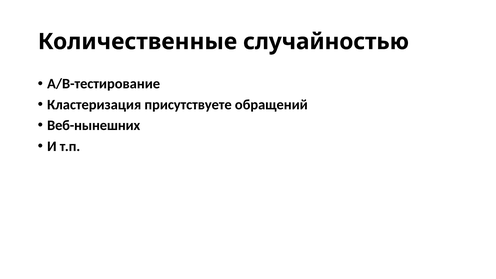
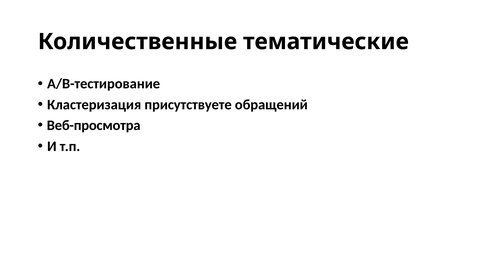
случайностью: случайностью -> тематические (326, 42)
Веб-нынешних: Веб-нынешних -> Веб-просмотра (94, 125)
